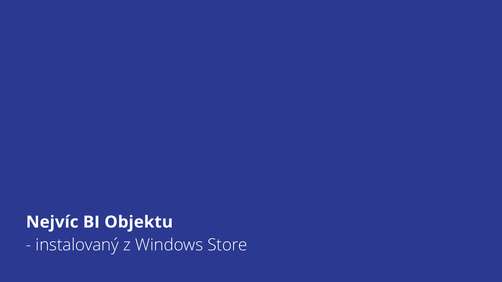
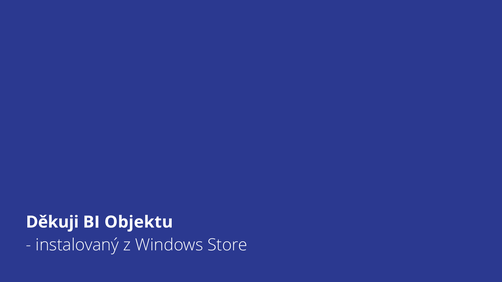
Nejvíc: Nejvíc -> Děkuji (52, 222)
